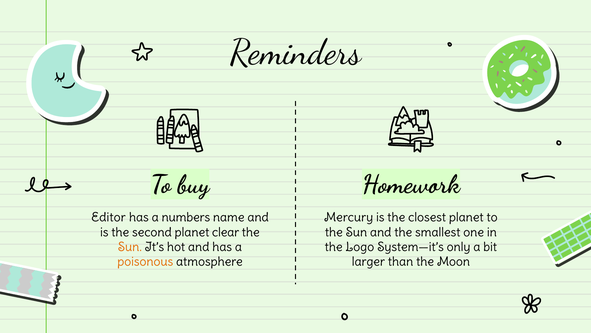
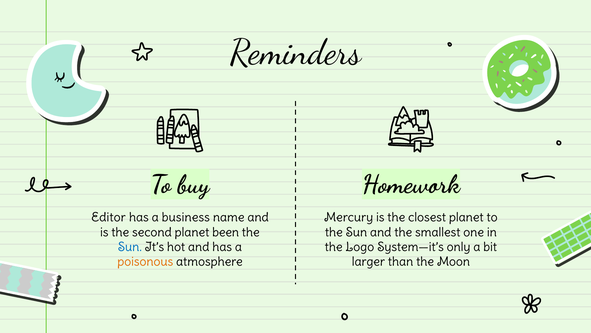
numbers: numbers -> business (186, 217)
clear: clear -> been (226, 232)
Sun colour: orange -> blue (130, 247)
